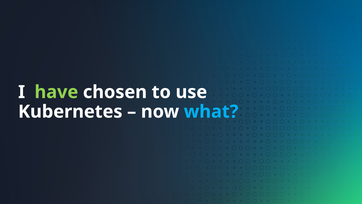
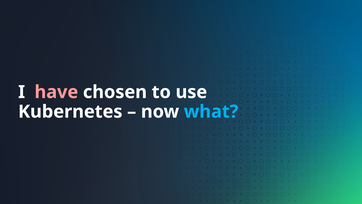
have colour: light green -> pink (56, 92)
